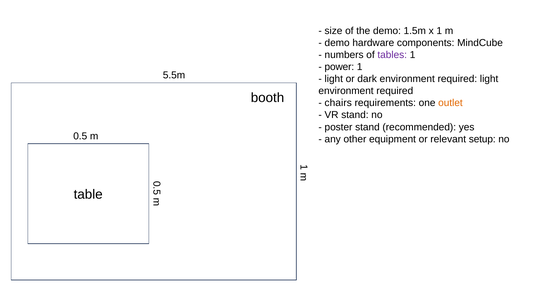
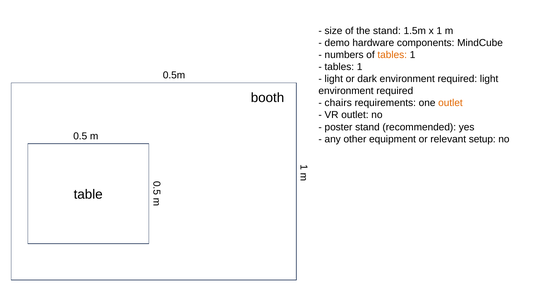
the demo: demo -> stand (387, 31)
tables colour: purple -> orange (392, 55)
power: power -> tables (339, 67)
5.5m: 5.5m -> 0.5m (174, 75)
VR stand: stand -> outlet (355, 115)
